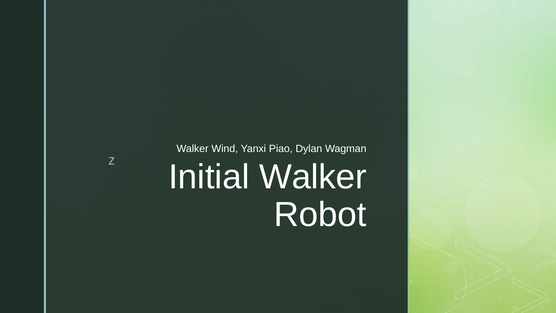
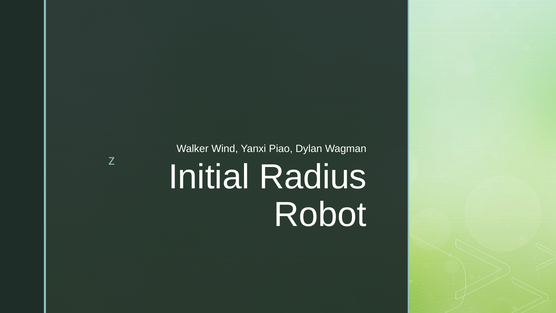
Initial Walker: Walker -> Radius (313, 177)
